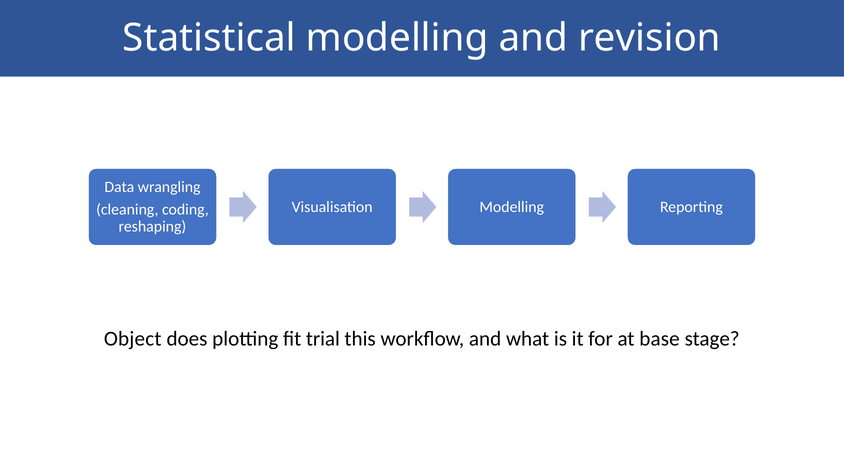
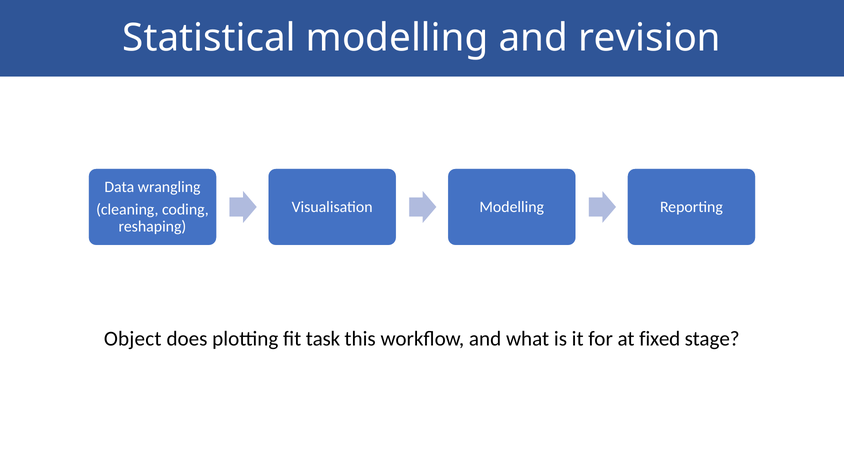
trial: trial -> task (323, 338)
base: base -> fixed (660, 338)
